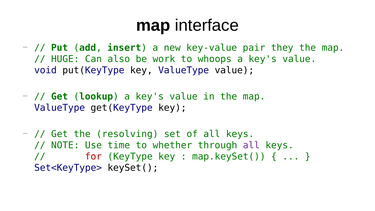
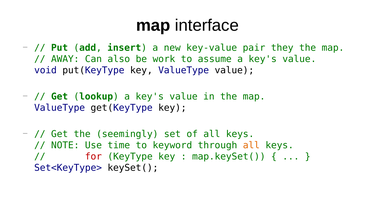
HUGE: HUGE -> AWAY (65, 59)
whoops: whoops -> assume (215, 59)
resolving: resolving -> seemingly (127, 134)
whether: whether -> keyword (172, 145)
all colour: purple -> orange (251, 145)
